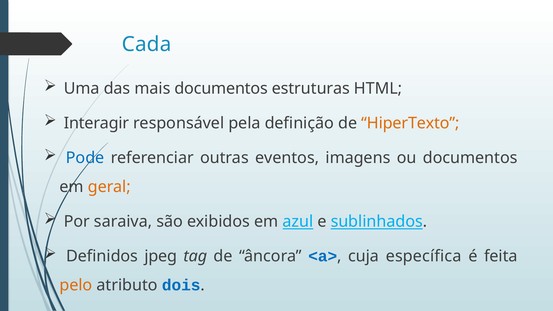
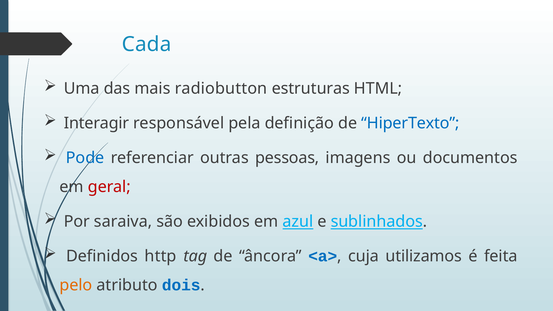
mais documentos: documentos -> radiobutton (221, 88)
HiperTexto colour: orange -> blue (410, 123)
eventos: eventos -> pessoas (287, 158)
geral colour: orange -> red (109, 187)
jpeg: jpeg -> http (161, 256)
específica: específica -> utilizamos (424, 256)
